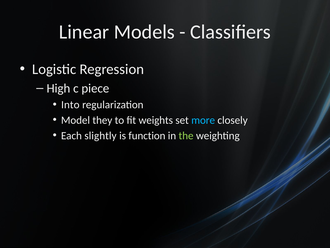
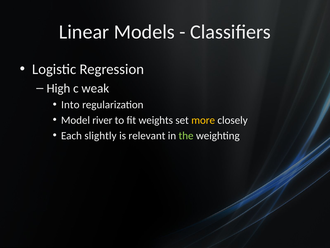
piece: piece -> weak (95, 88)
they: they -> river (102, 120)
more colour: light blue -> yellow (203, 120)
function: function -> relevant (147, 135)
